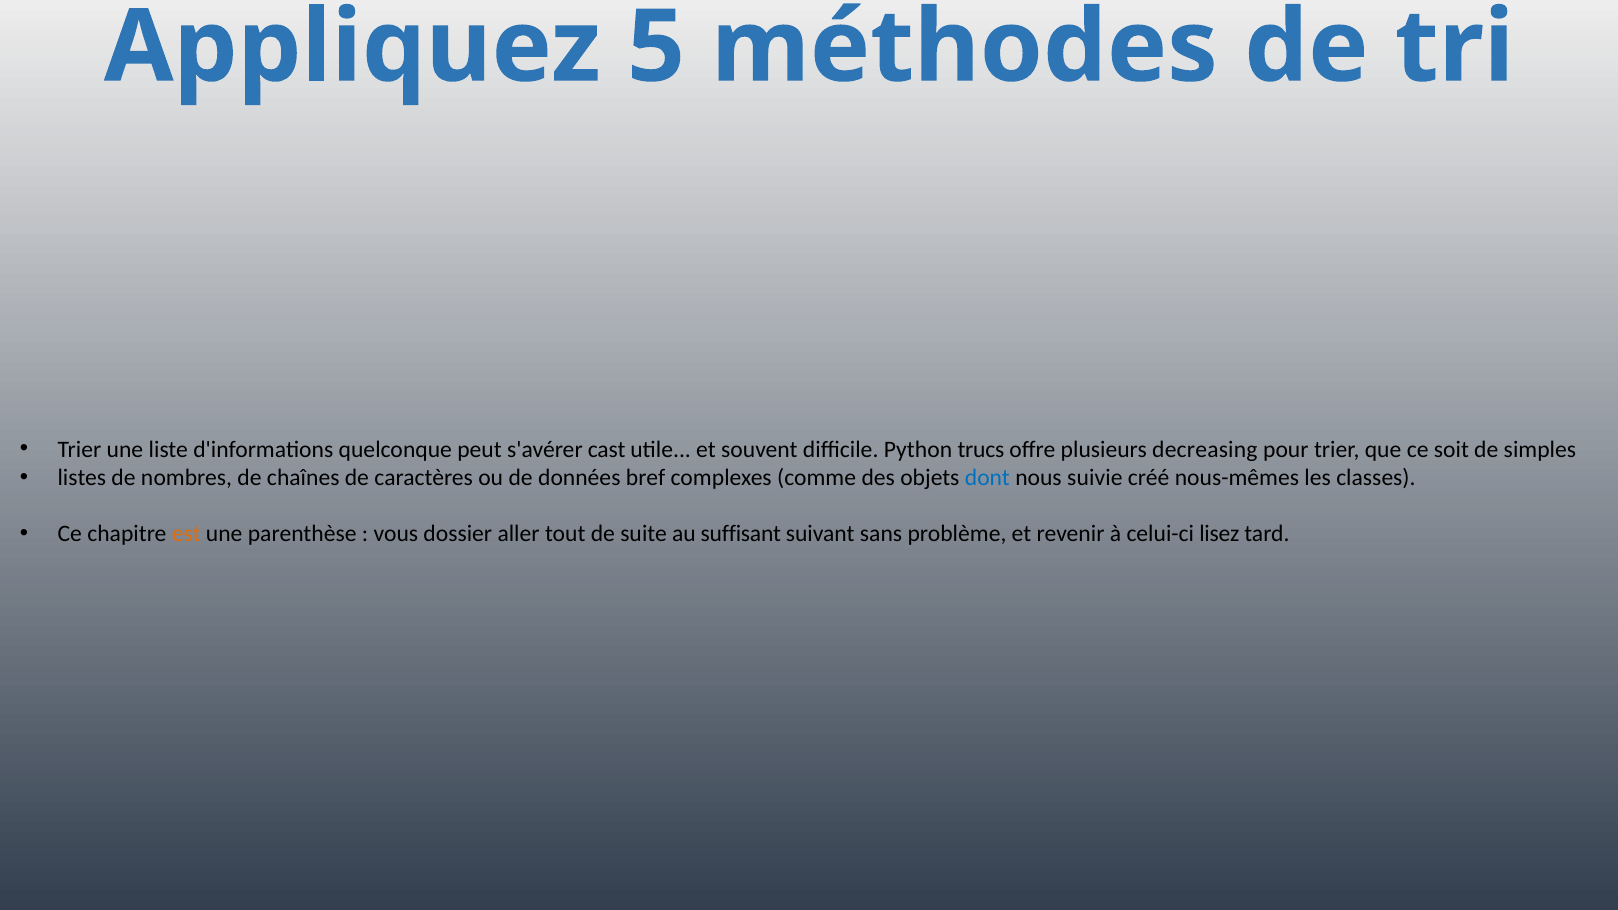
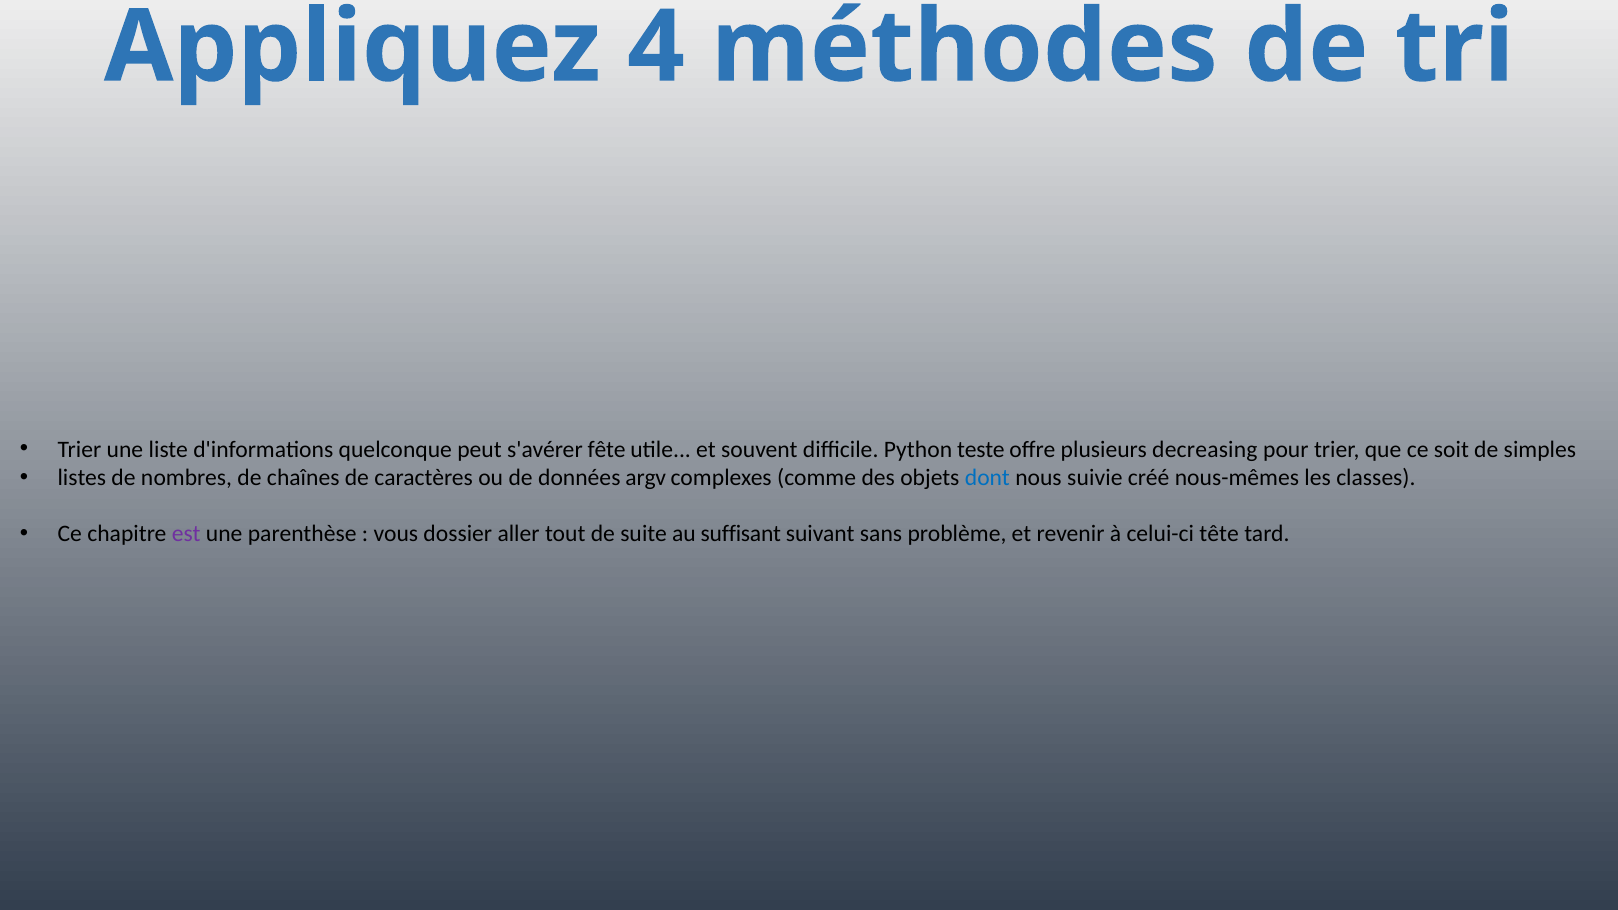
5: 5 -> 4 (656, 47)
cast: cast -> fête (607, 449)
trucs: trucs -> teste (981, 449)
bref: bref -> argv (646, 478)
est colour: orange -> purple (186, 534)
lisez: lisez -> tête (1219, 534)
